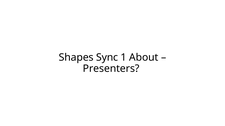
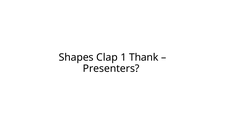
Sync: Sync -> Clap (107, 58)
About: About -> Thank (144, 58)
